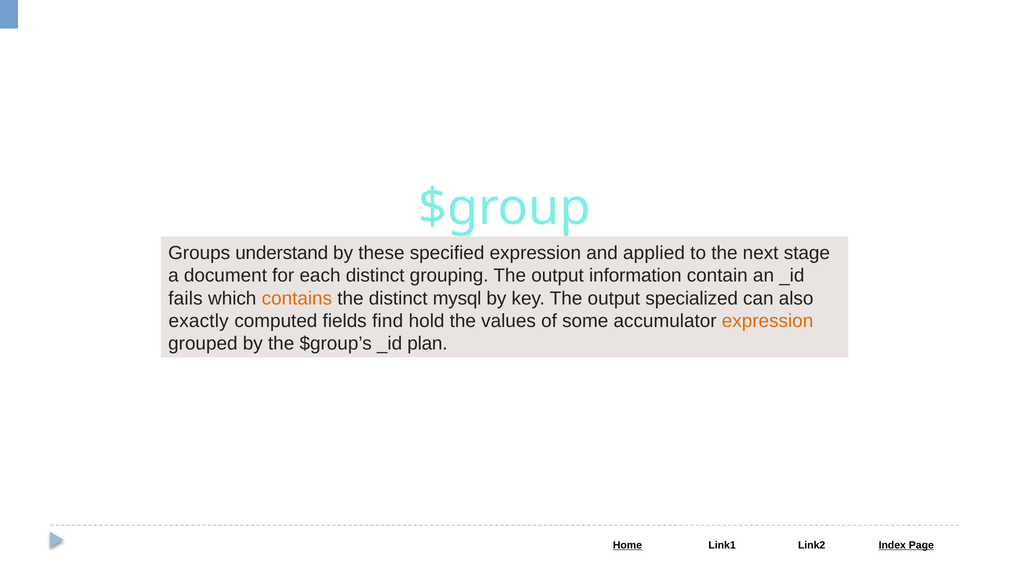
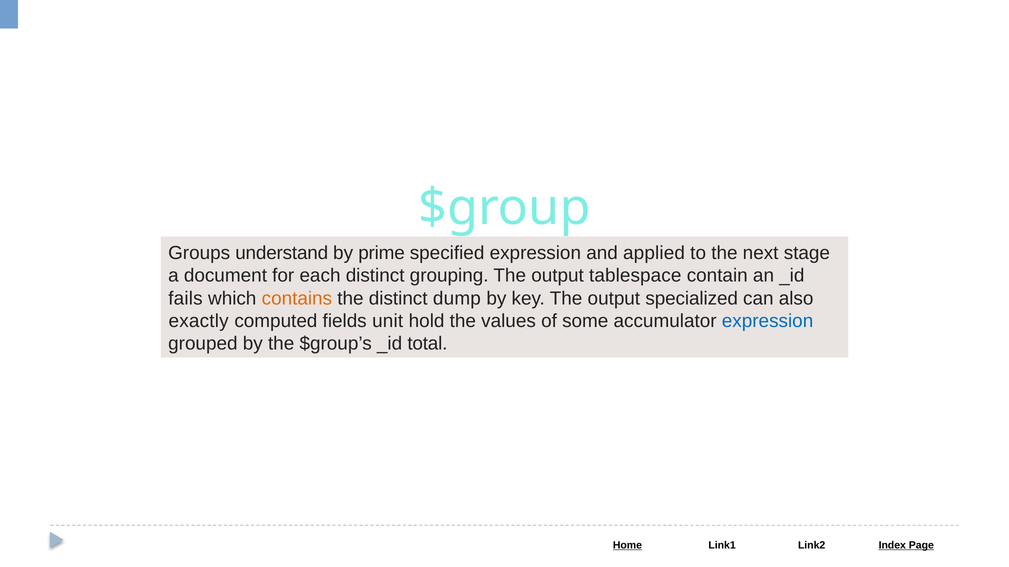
these: these -> prime (382, 253)
information: information -> tablespace (635, 276)
mysql: mysql -> dump (457, 299)
find: find -> unit (388, 321)
expression colour: orange -> blue (768, 321)
plan: plan -> total (427, 344)
